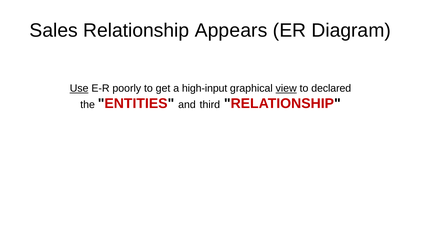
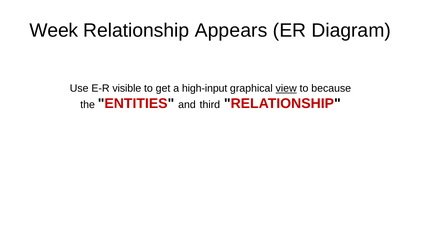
Sales: Sales -> Week (54, 31)
Use underline: present -> none (79, 88)
poorly: poorly -> visible (127, 88)
declared: declared -> because (331, 88)
